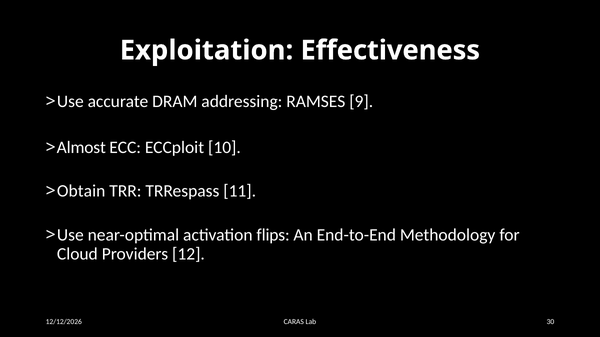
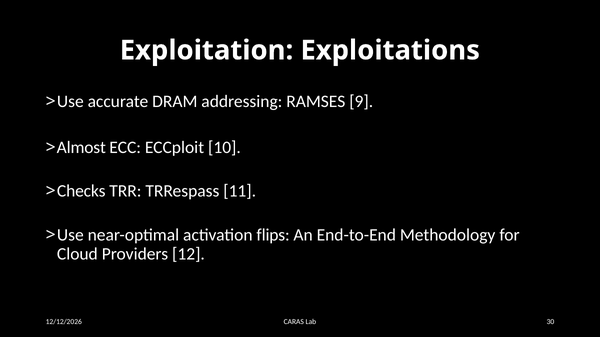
Effectiveness: Effectiveness -> Exploitations (390, 50)
Obtain: Obtain -> Checks (81, 191)
